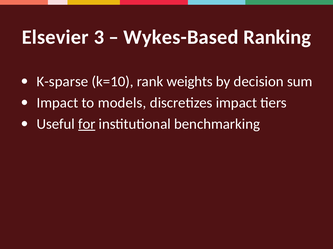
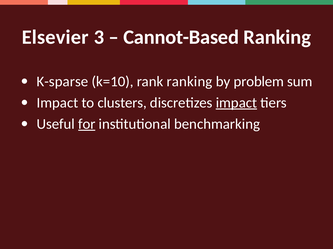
Wykes-Based: Wykes-Based -> Cannot-Based (181, 37)
rank weights: weights -> ranking (190, 82)
decision: decision -> problem (259, 82)
models: models -> clusters (122, 103)
impact underline: none -> present (236, 103)
